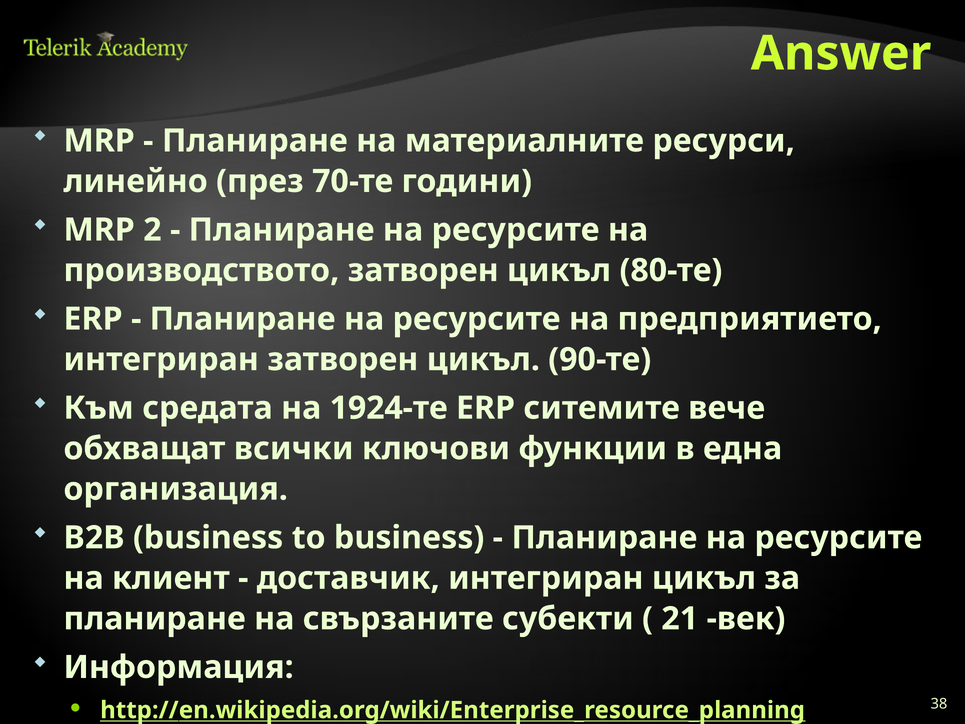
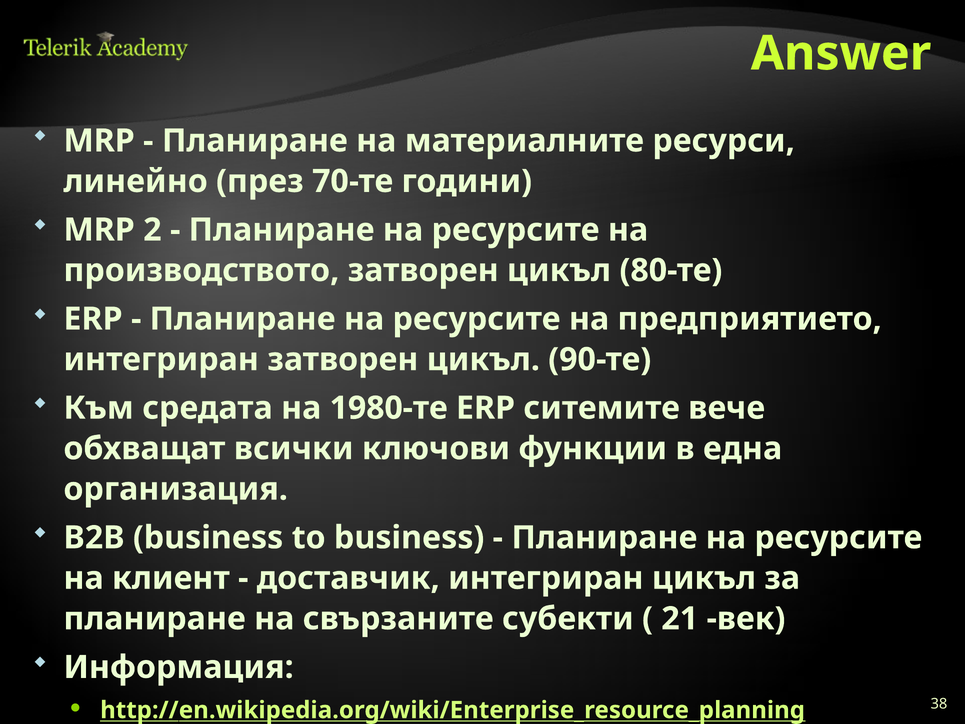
1924-те: 1924-те -> 1980-те (389, 408)
